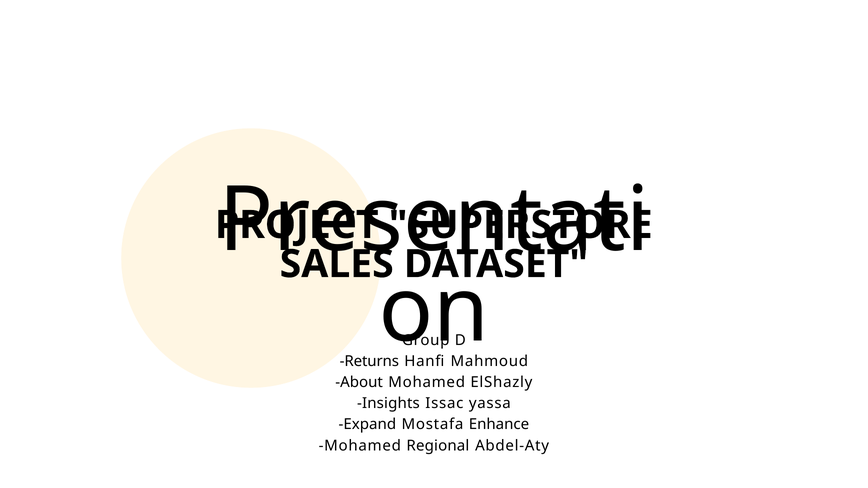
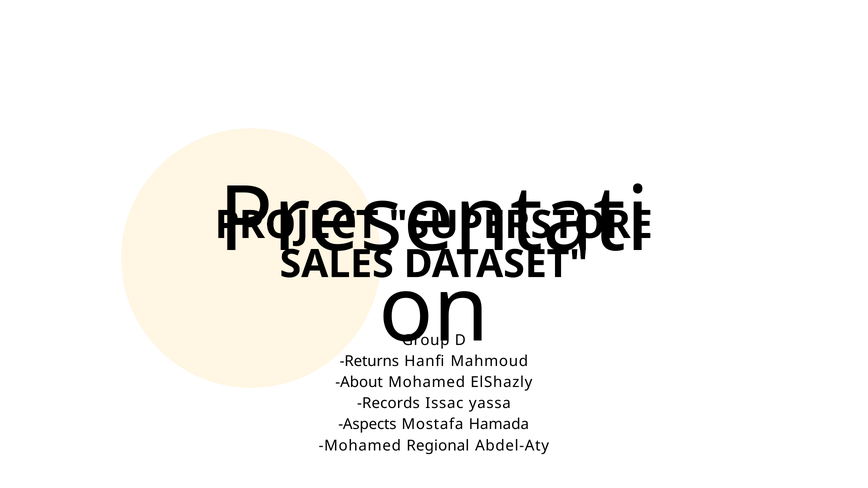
Insights: Insights -> Records (388, 404)
Expand: Expand -> Aspects (367, 425)
Enhance: Enhance -> Hamada (499, 425)
